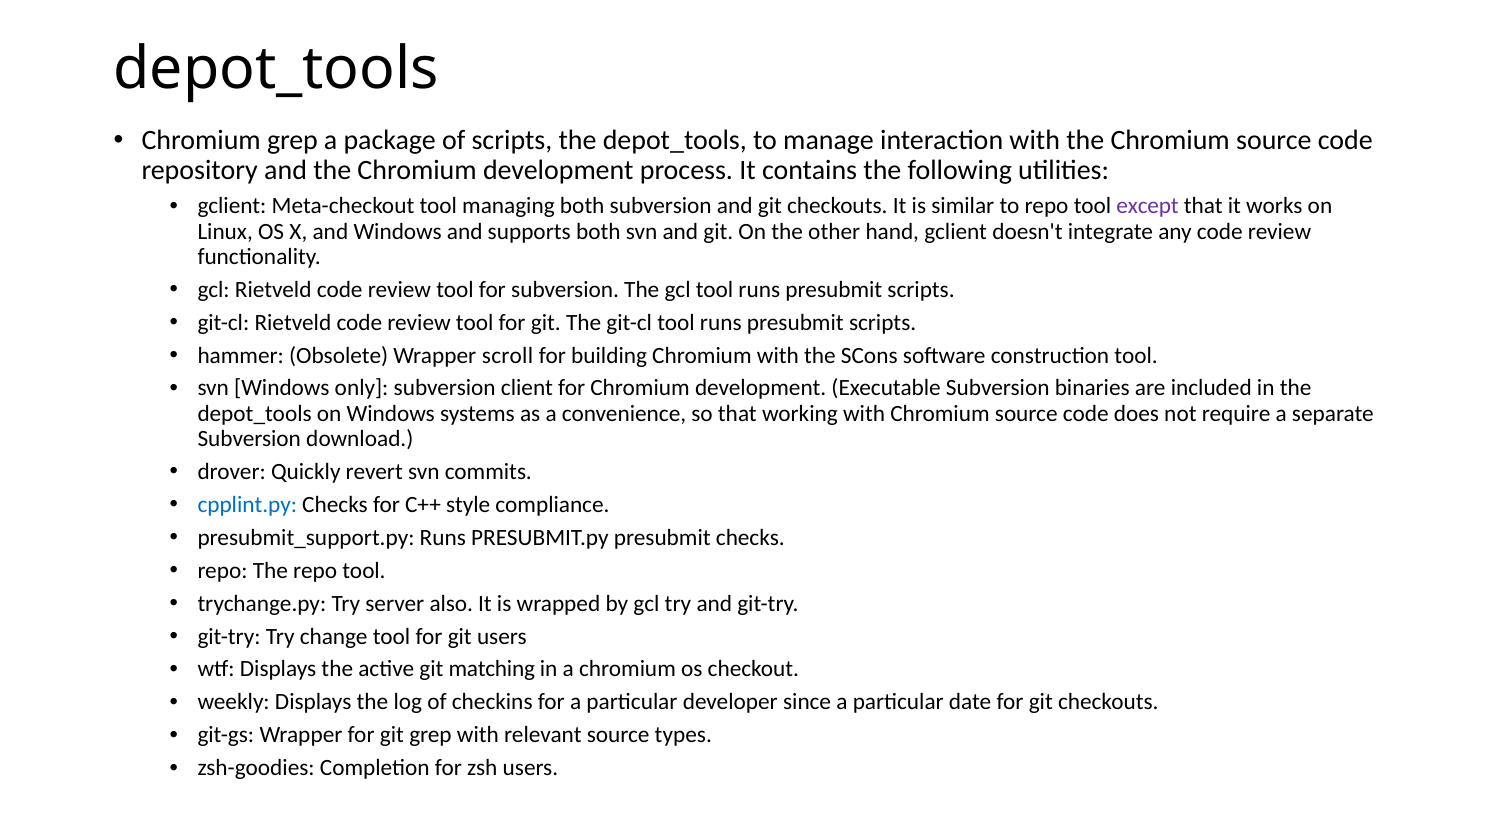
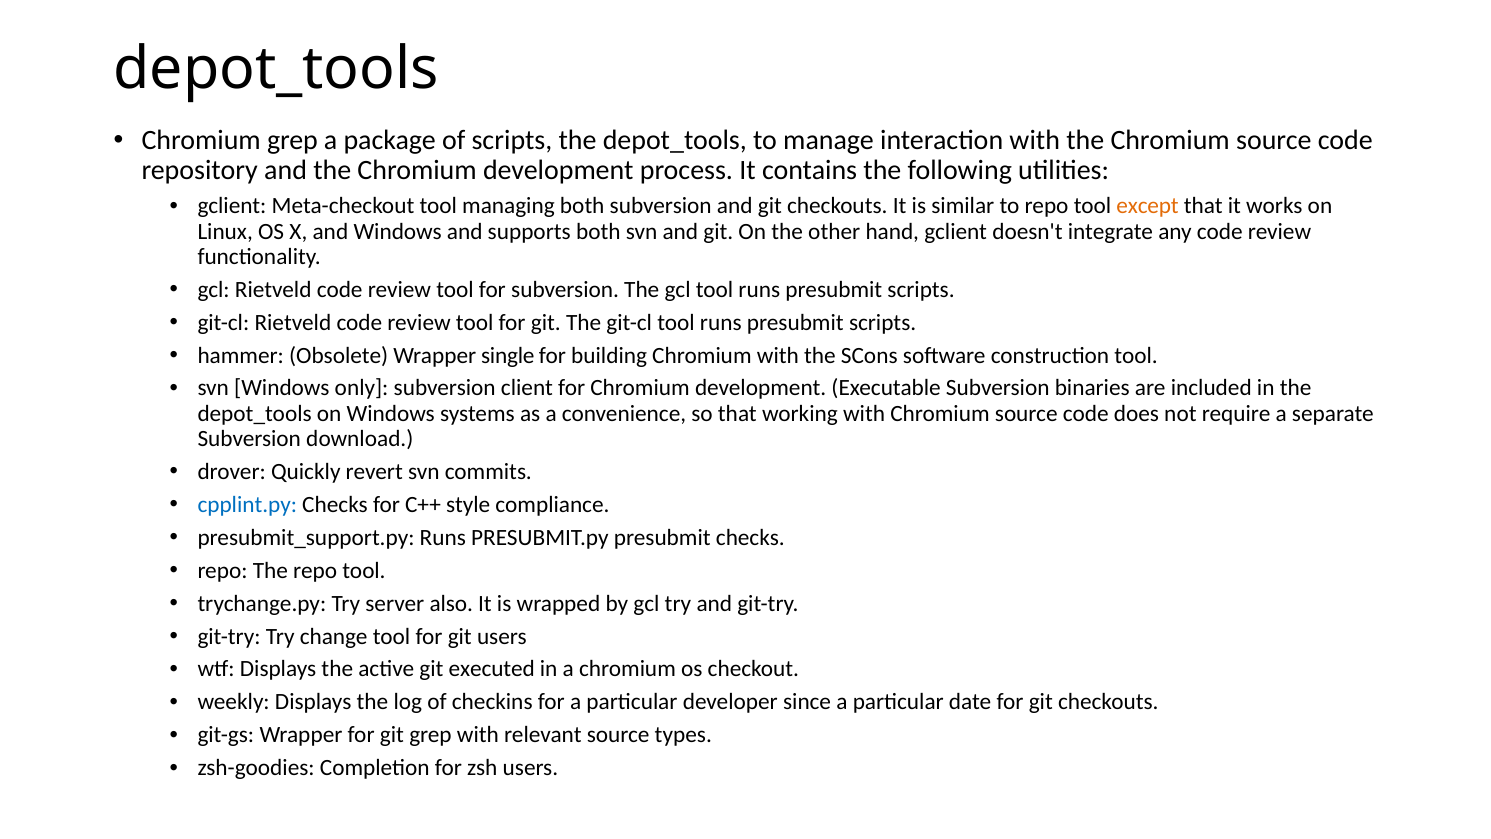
except colour: purple -> orange (1148, 206)
scroll: scroll -> single (508, 355)
matching: matching -> executed (492, 669)
